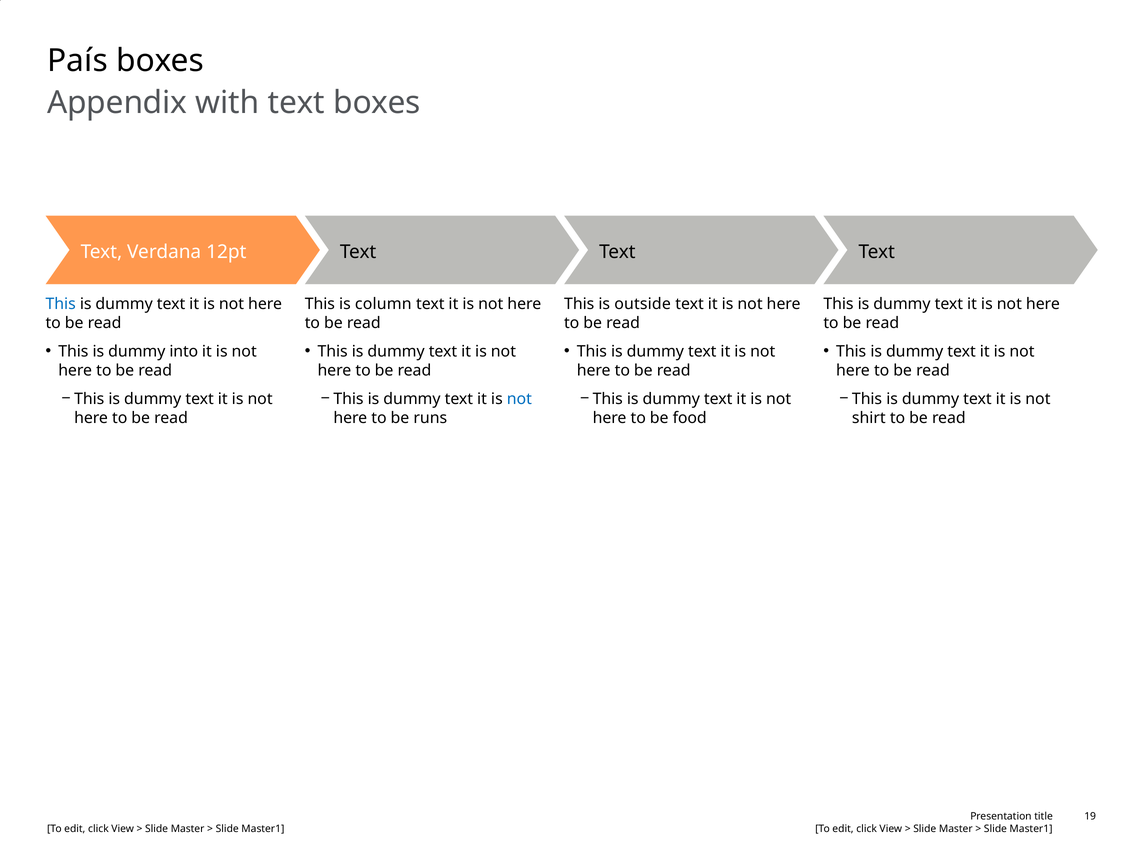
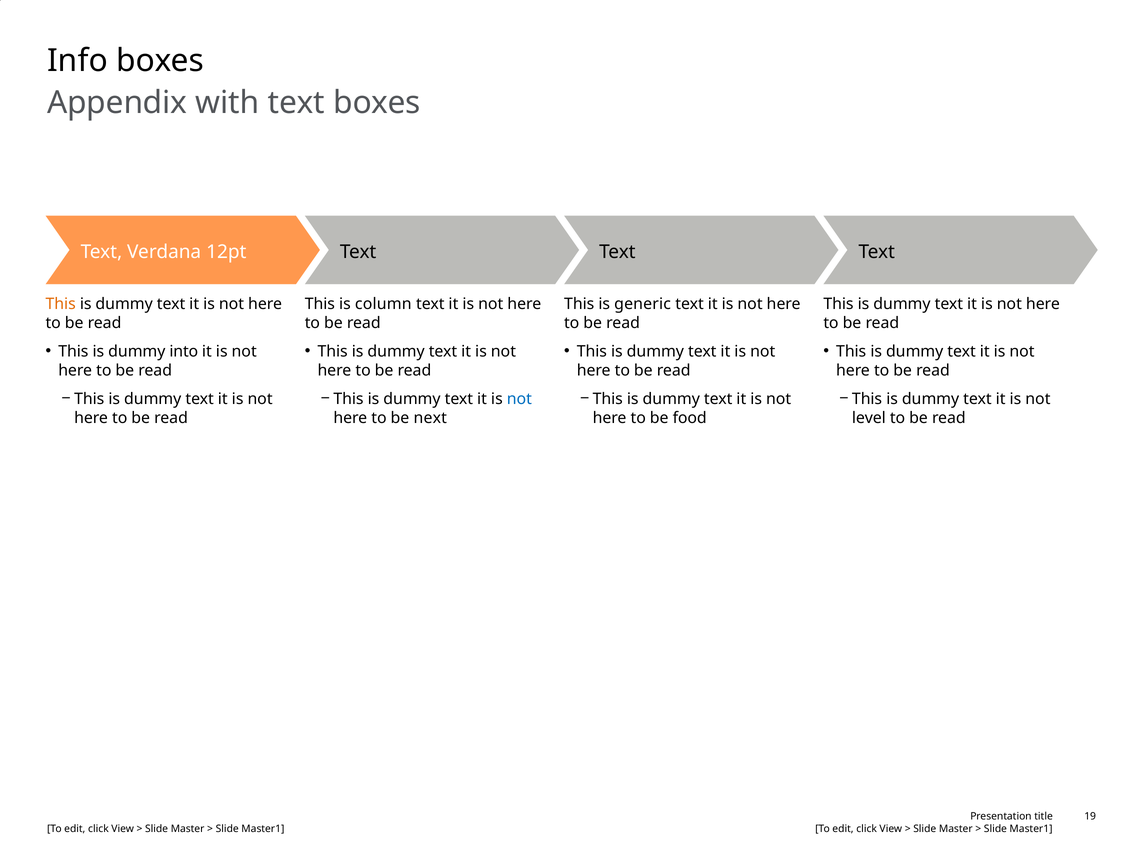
País: País -> Info (77, 61)
This colour: blue -> orange (61, 304)
outside: outside -> generic (643, 304)
runs: runs -> next (430, 418)
shirt: shirt -> level (869, 418)
